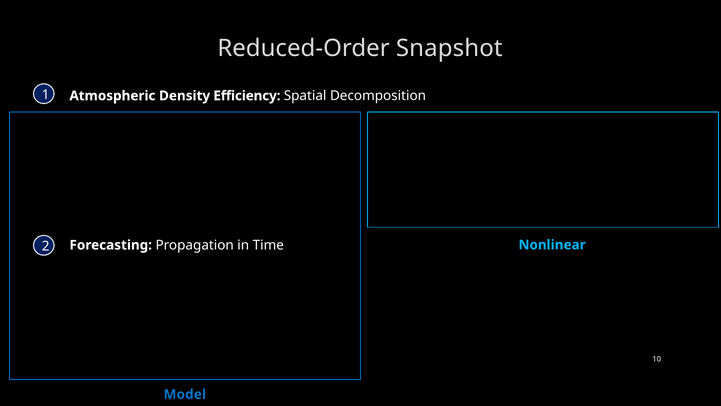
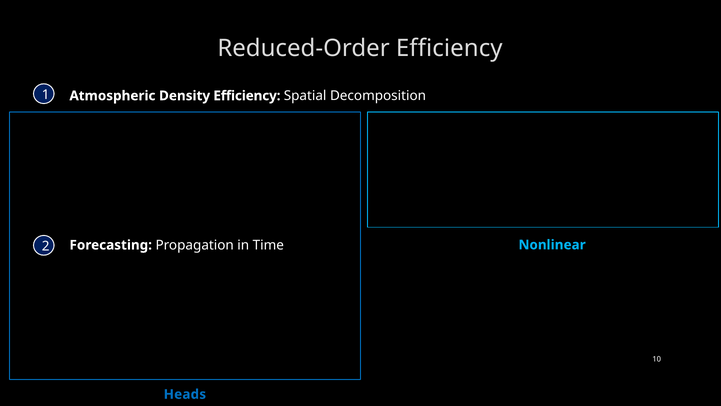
Reduced-Order Snapshot: Snapshot -> Efficiency (449, 48)
Model: Model -> Heads (185, 394)
